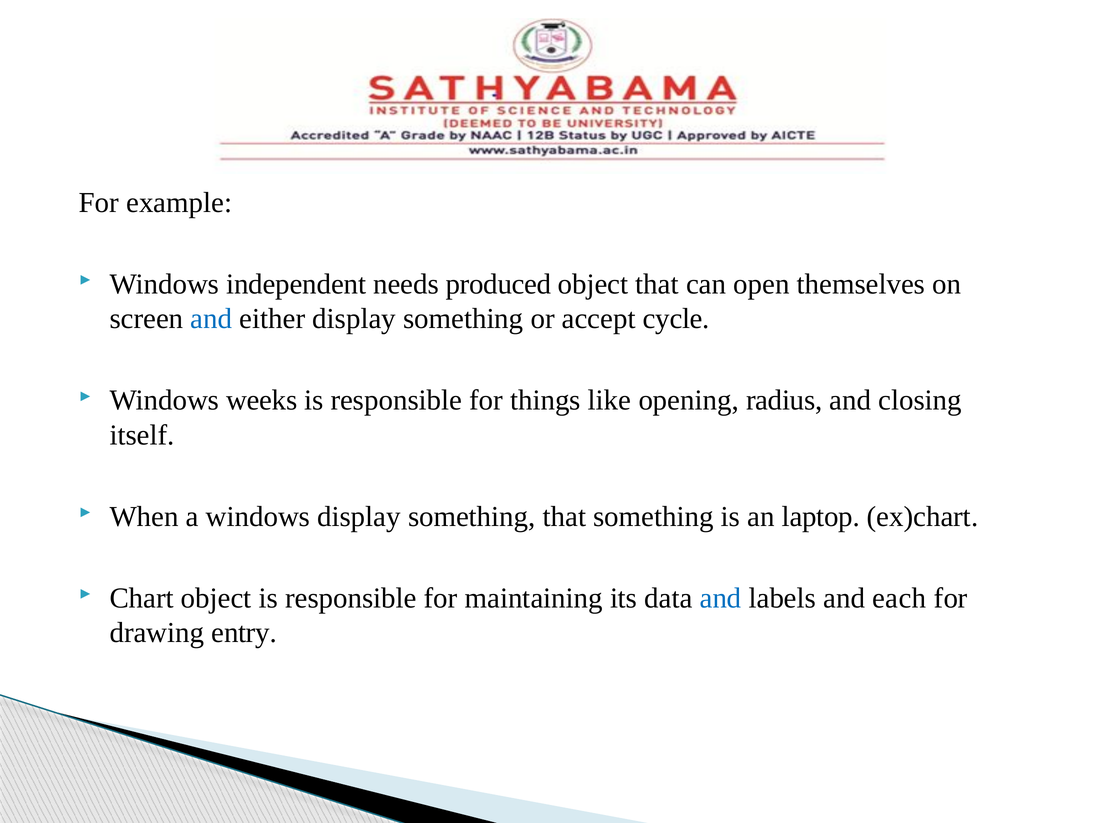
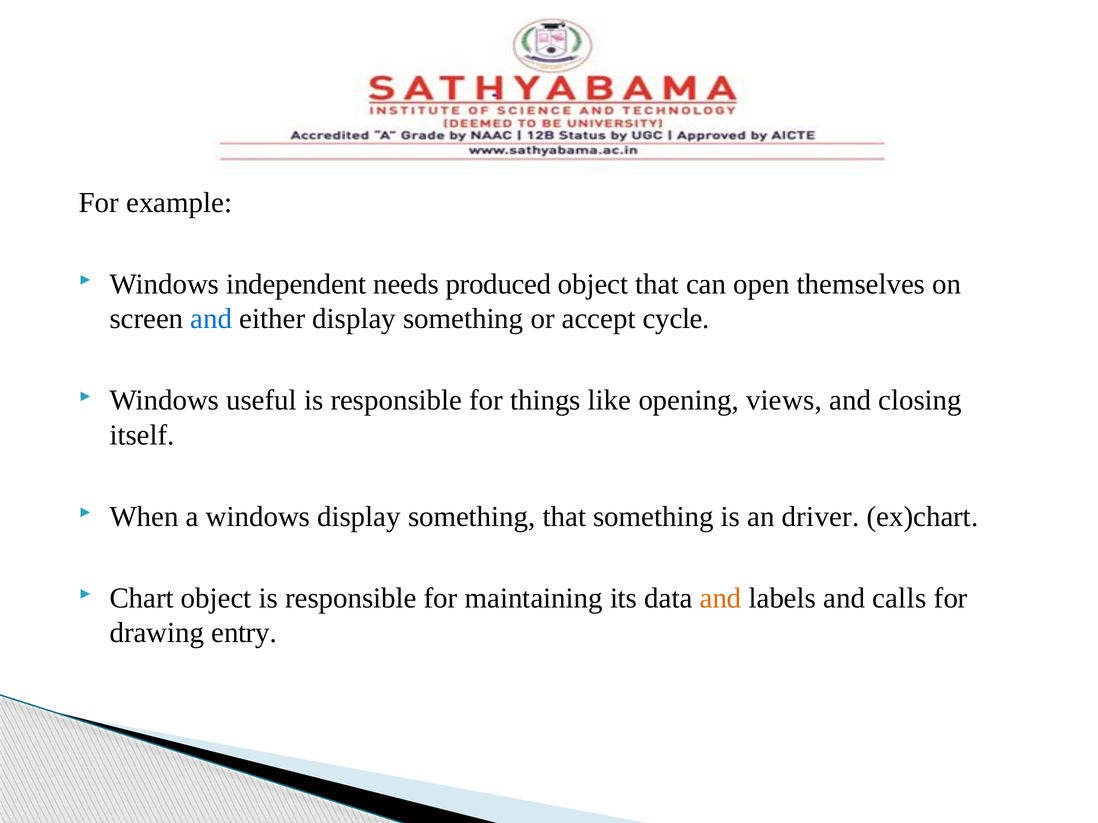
weeks: weeks -> useful (262, 401)
radius: radius -> views (784, 401)
laptop: laptop -> driver (821, 517)
and colour: blue -> orange (721, 599)
each: each -> calls (899, 599)
